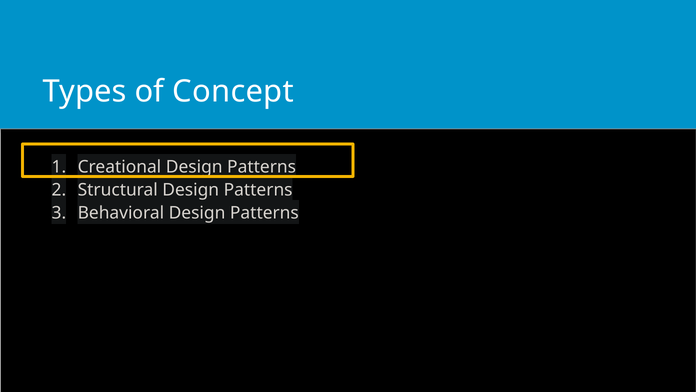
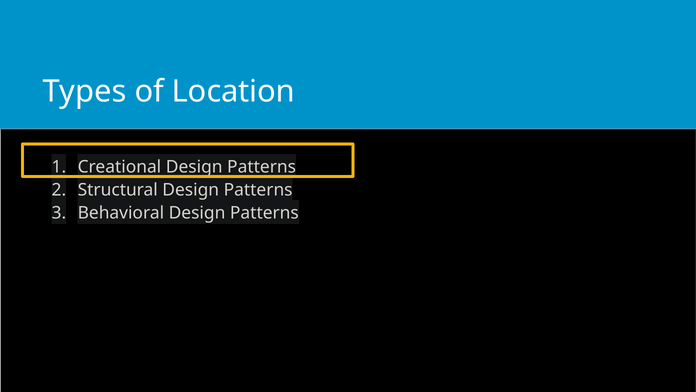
Concept: Concept -> Location (233, 91)
